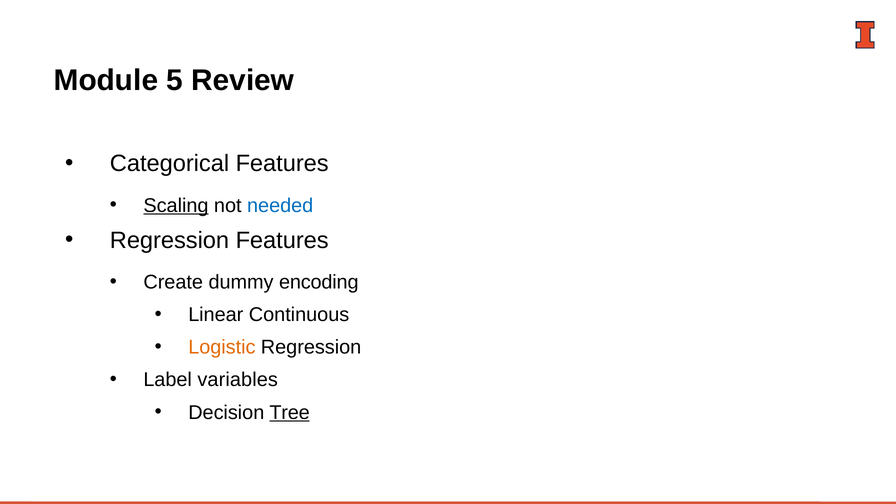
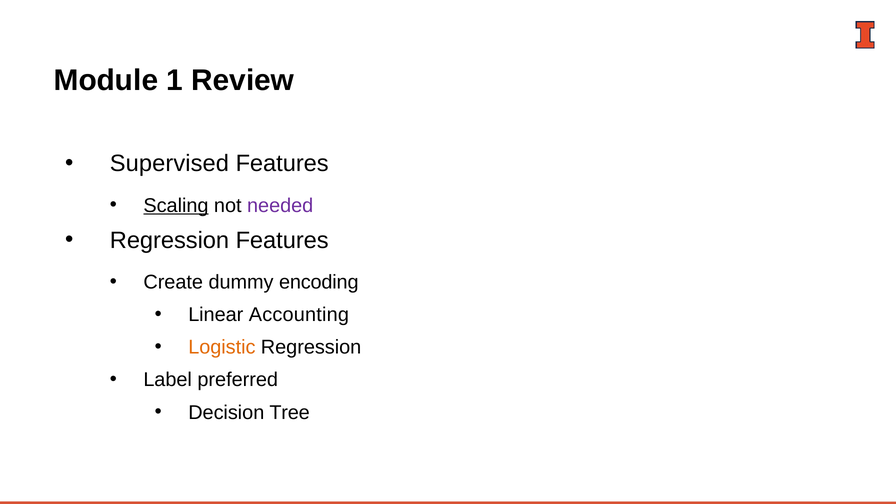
5: 5 -> 1 (175, 80)
Categorical: Categorical -> Supervised (169, 164)
needed colour: blue -> purple (280, 206)
Continuous: Continuous -> Accounting (299, 315)
variables: variables -> preferred (238, 380)
Tree underline: present -> none (290, 412)
